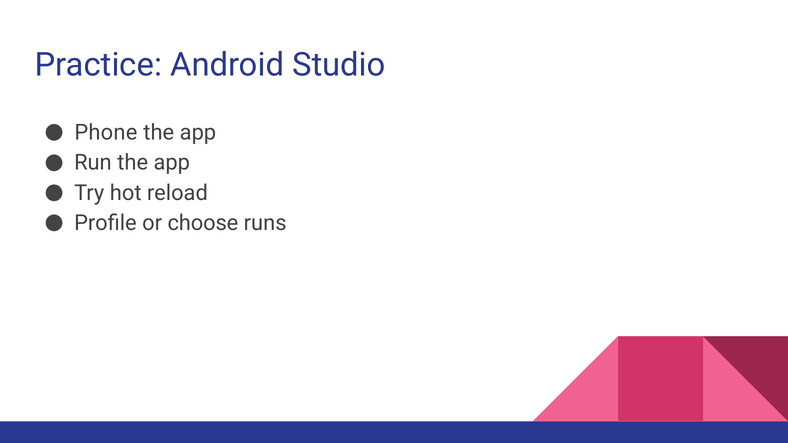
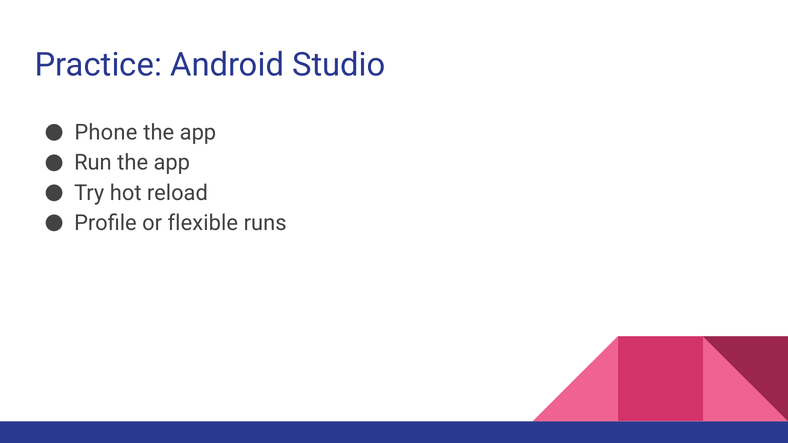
choose: choose -> flexible (203, 223)
